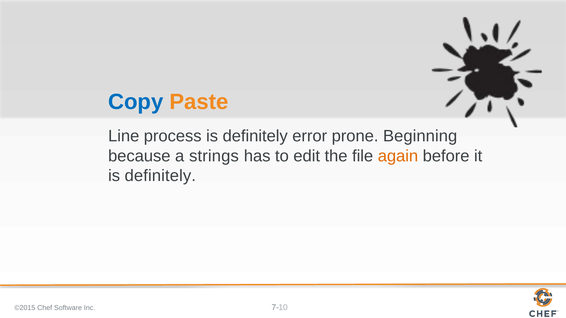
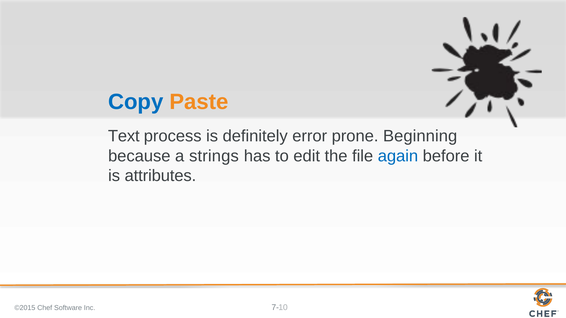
Line: Line -> Text (124, 136)
again colour: orange -> blue (398, 156)
definitely: definitely -> attributes (160, 176)
